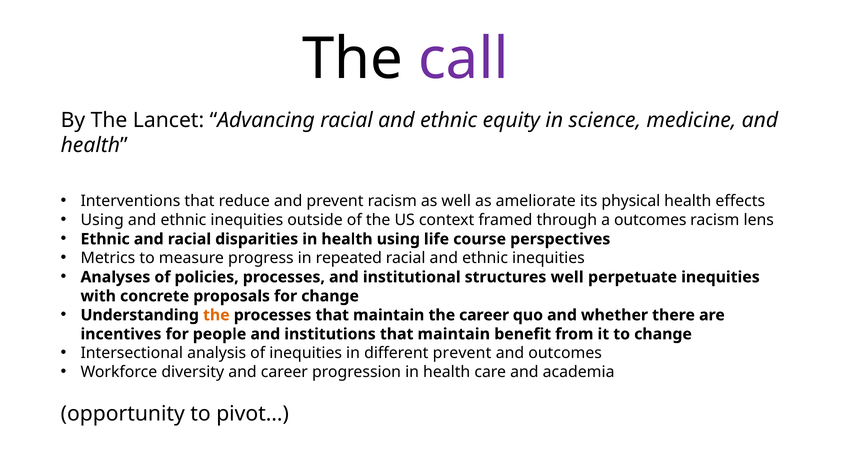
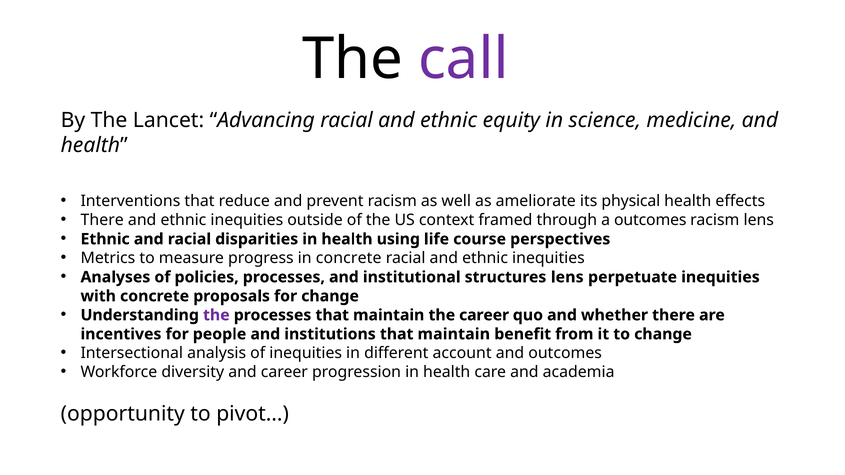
Using: Using -> There (102, 220)
in repeated: repeated -> concrete (349, 258)
structures well: well -> lens (567, 277)
the colour: orange -> purple (216, 315)
different prevent: prevent -> account (462, 353)
